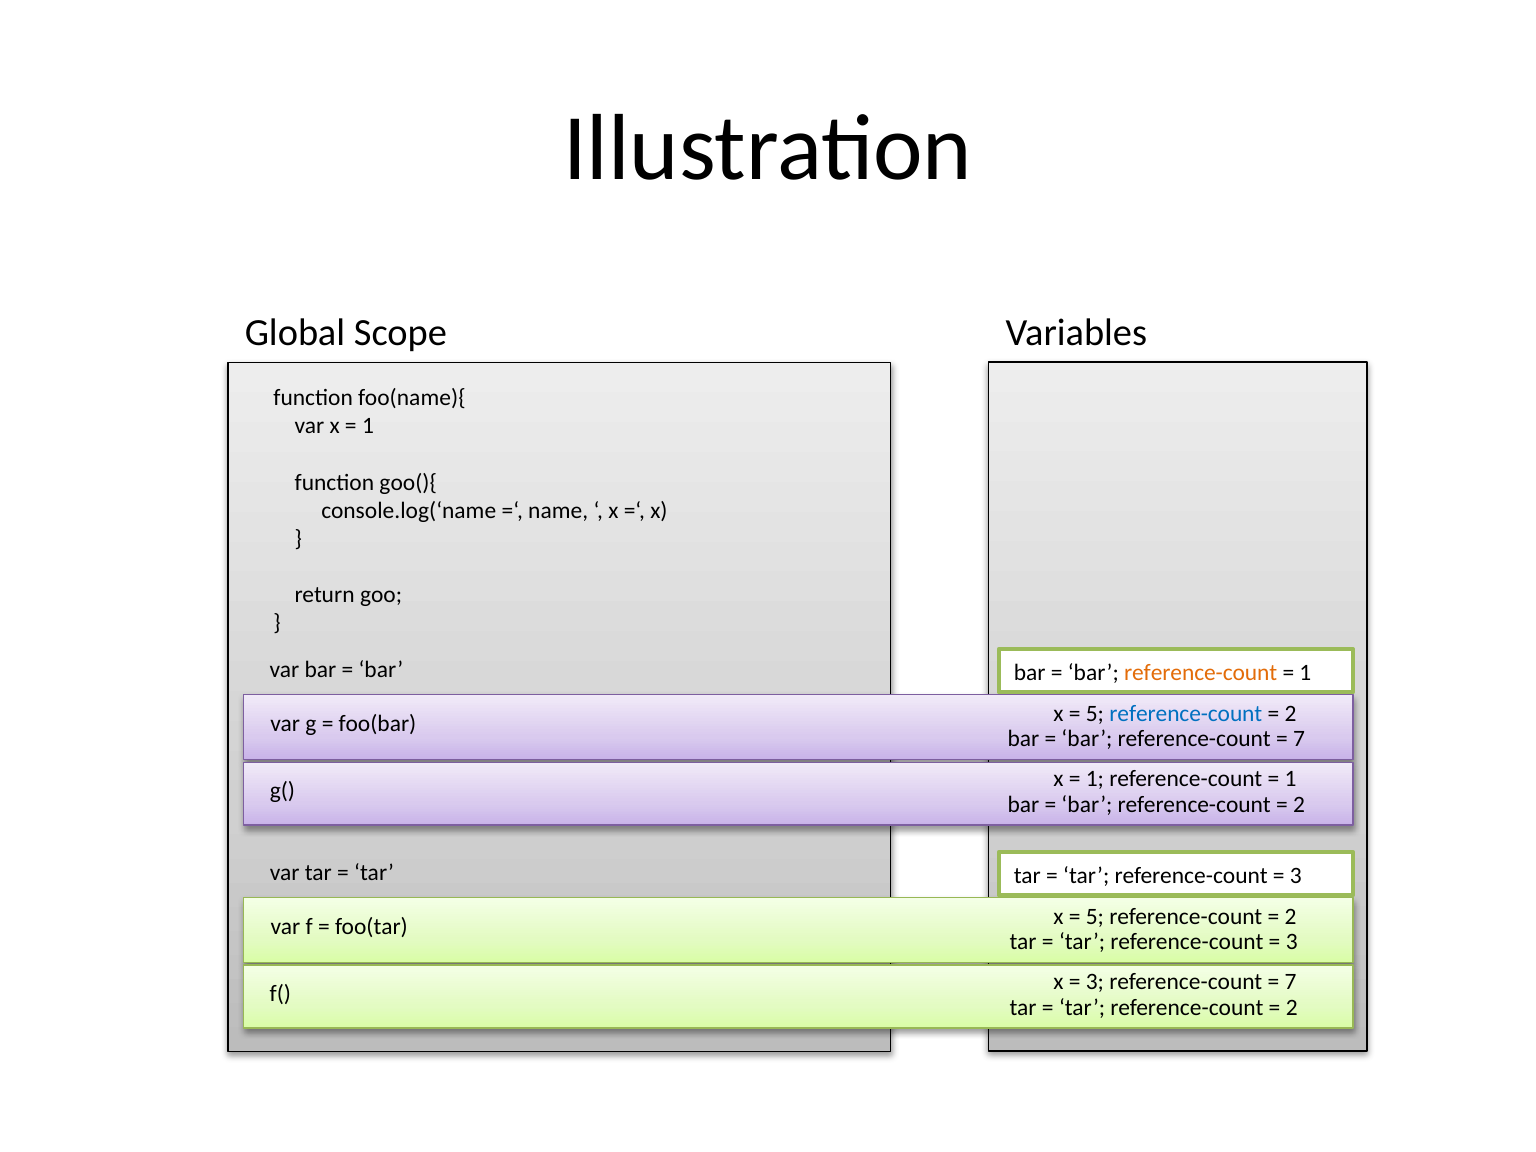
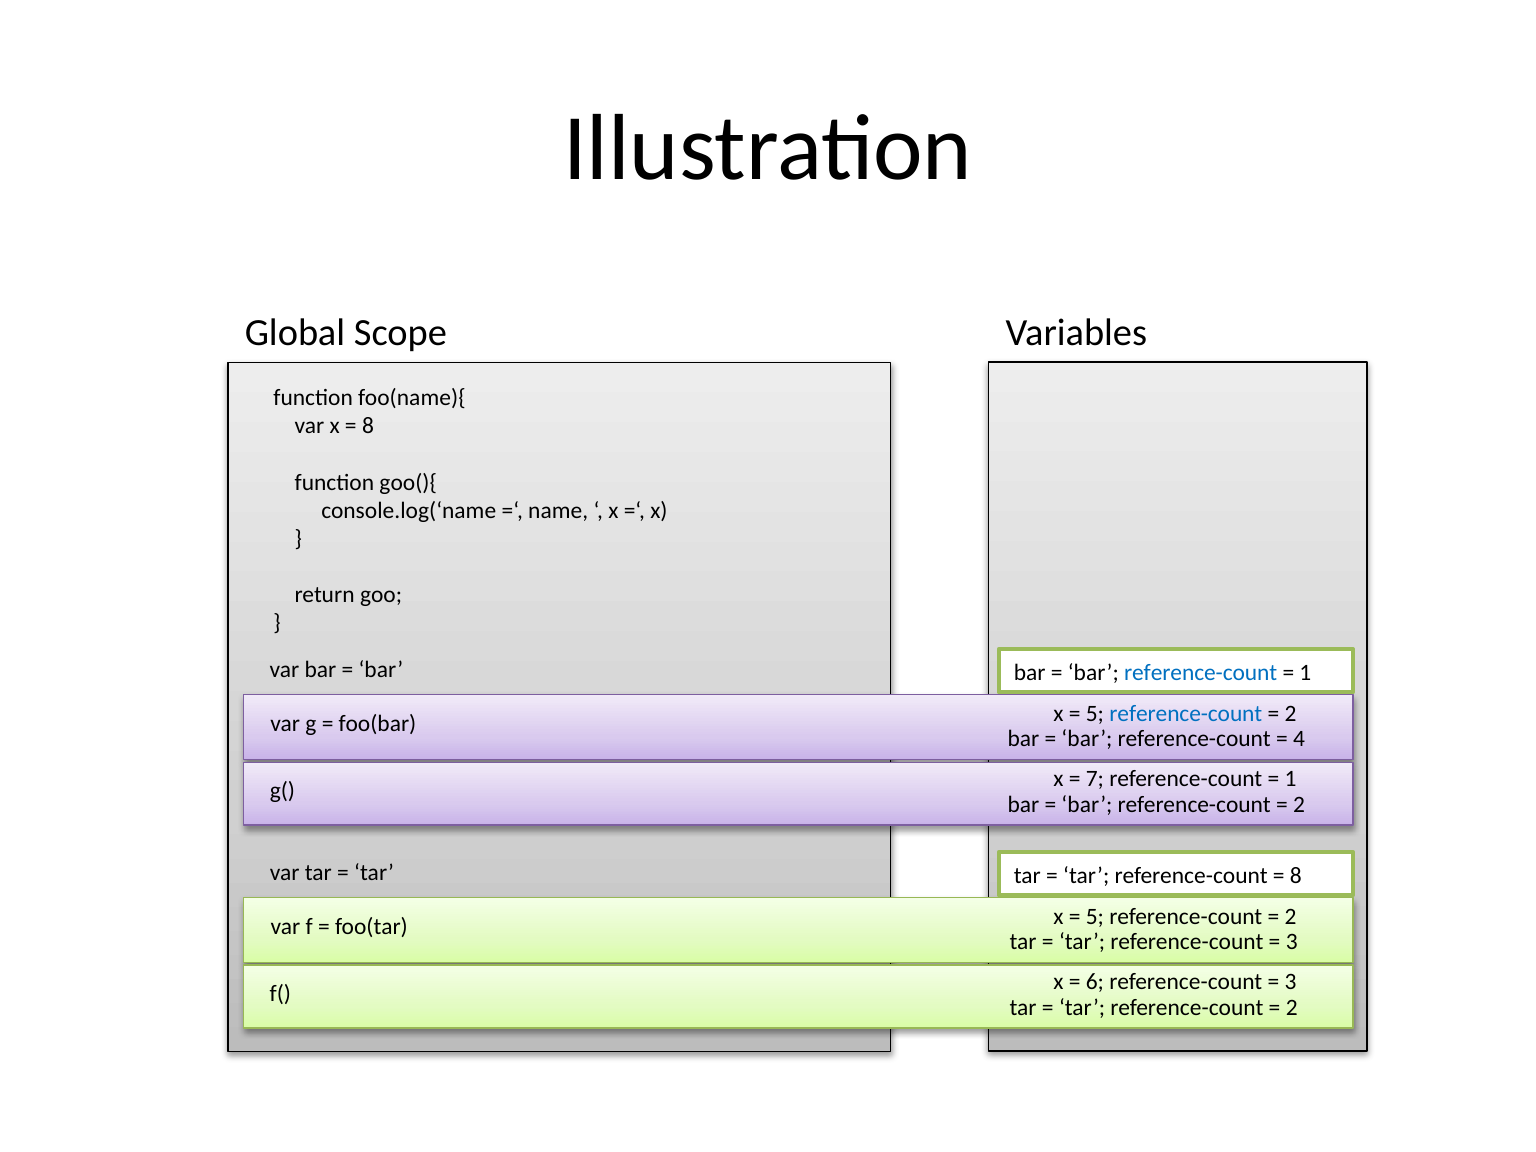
1: 1 -> 8 (368, 426)
reference-count colour: orange -> blue (1201, 672)
7: 7 -> 4 (1299, 739)
1: 1 -> 7 (1095, 779)
3: 3 -> 8 (1296, 875)
3: 3 -> 6 (1095, 982)
7: 7 -> 3 (1291, 982)
